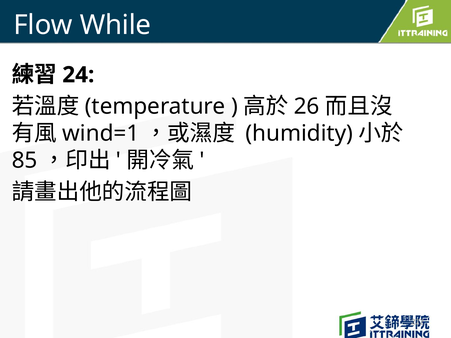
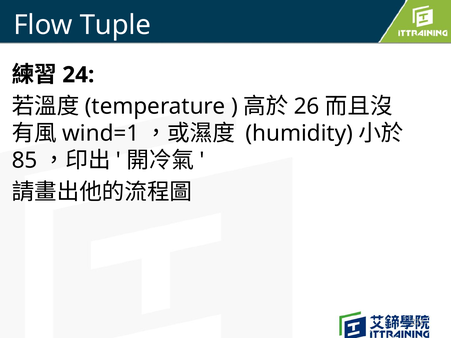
While: While -> Tuple (115, 25)
